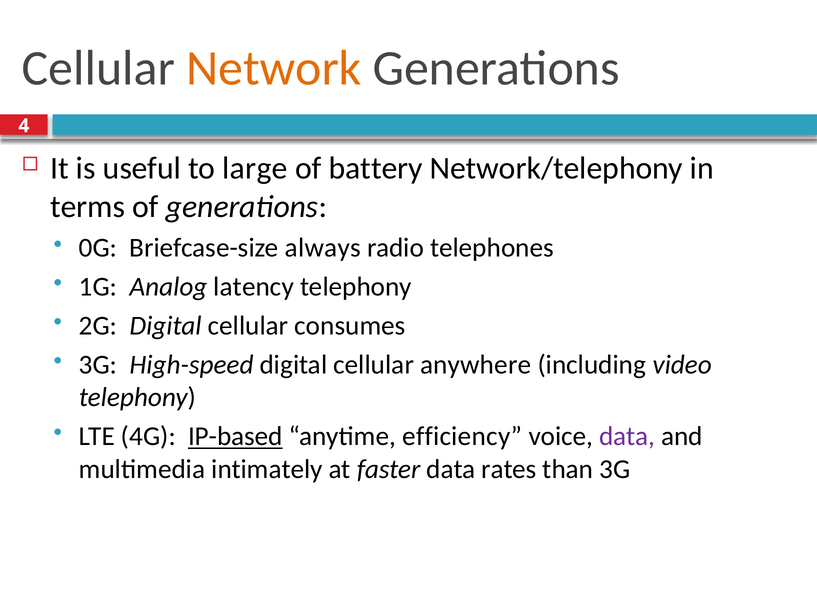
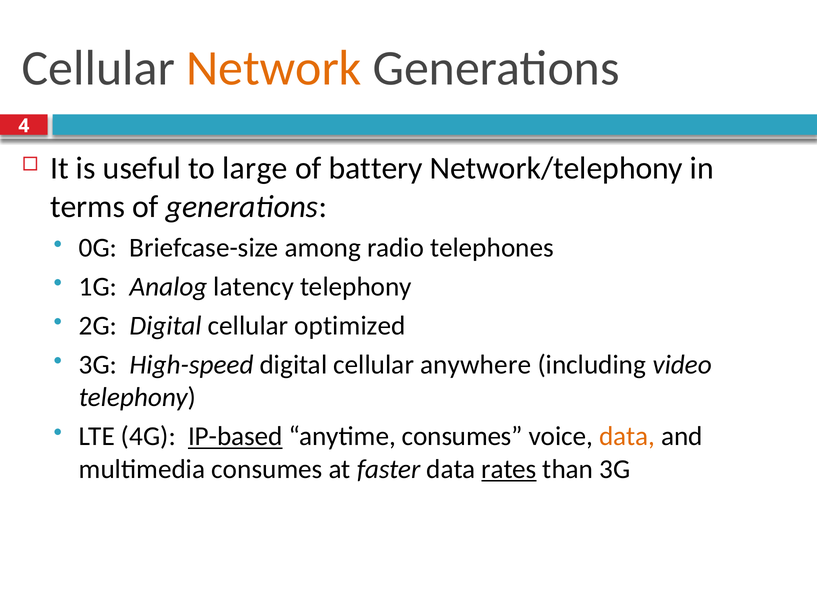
always: always -> among (323, 248)
consumes: consumes -> optimized (350, 326)
anytime efficiency: efficiency -> consumes (462, 436)
data colour: purple -> orange (627, 436)
multimedia intimately: intimately -> consumes (267, 469)
rates underline: none -> present (509, 469)
